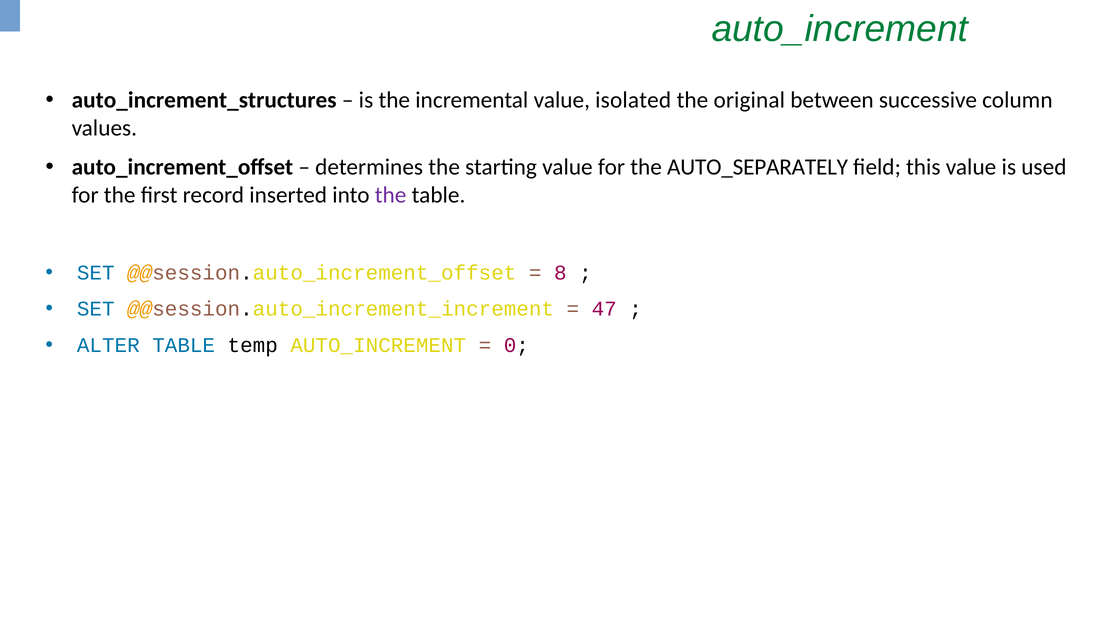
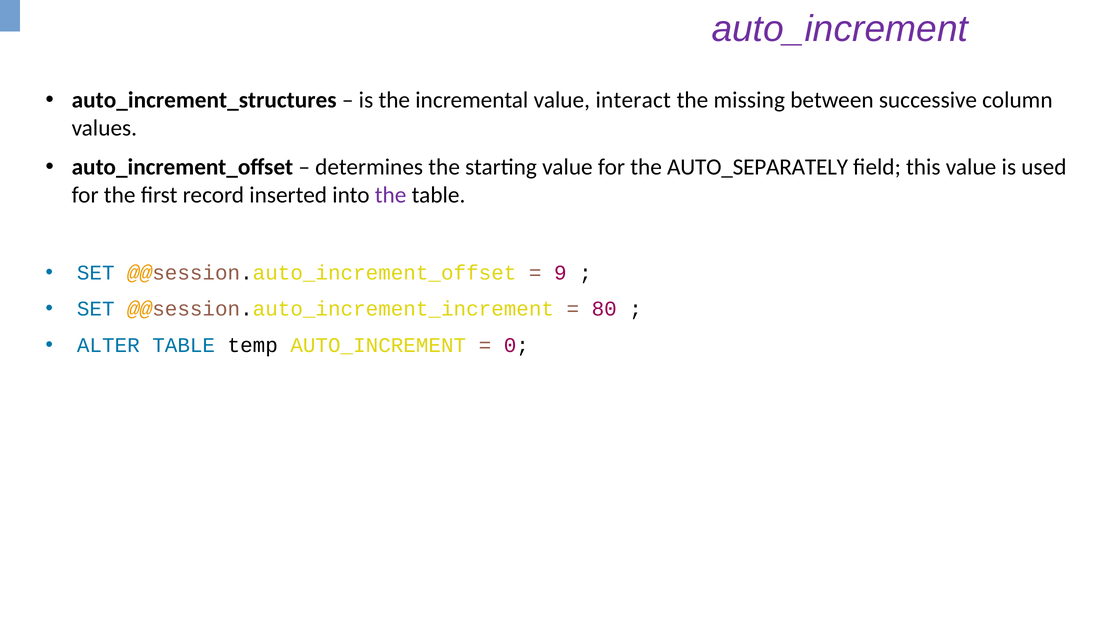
auto_increment colour: green -> purple (840, 29)
isolated: isolated -> interact (633, 100)
original: original -> missing (749, 100)
8: 8 -> 9 (560, 273)
47: 47 -> 80 (604, 309)
